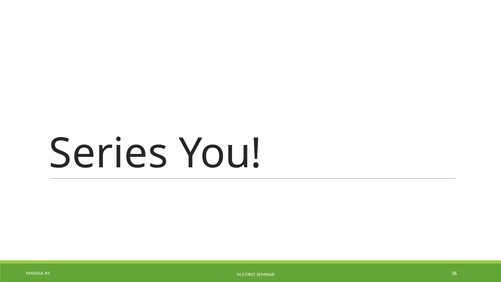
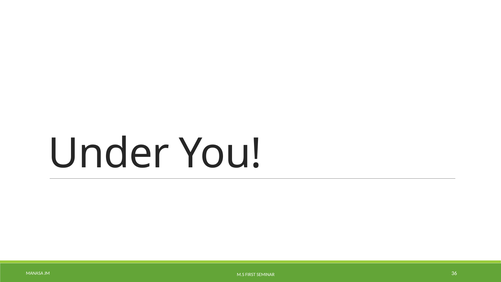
Series: Series -> Under (109, 154)
